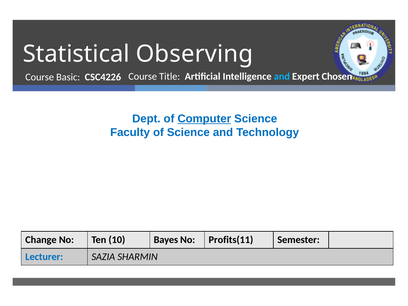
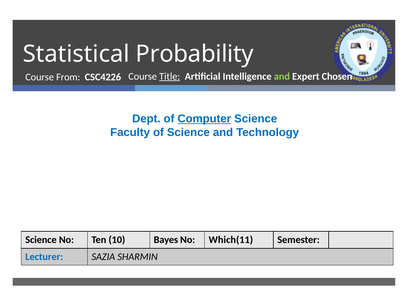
Observing: Observing -> Probability (195, 54)
Title underline: none -> present (170, 76)
and colour: light blue -> light green (282, 76)
Basic: Basic -> From (68, 77)
Change: Change -> Science (41, 240)
Profits(11: Profits(11 -> Which(11 (231, 240)
